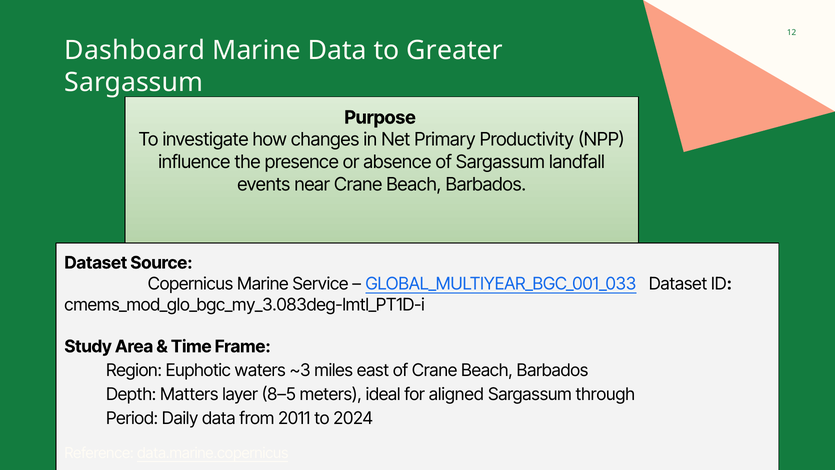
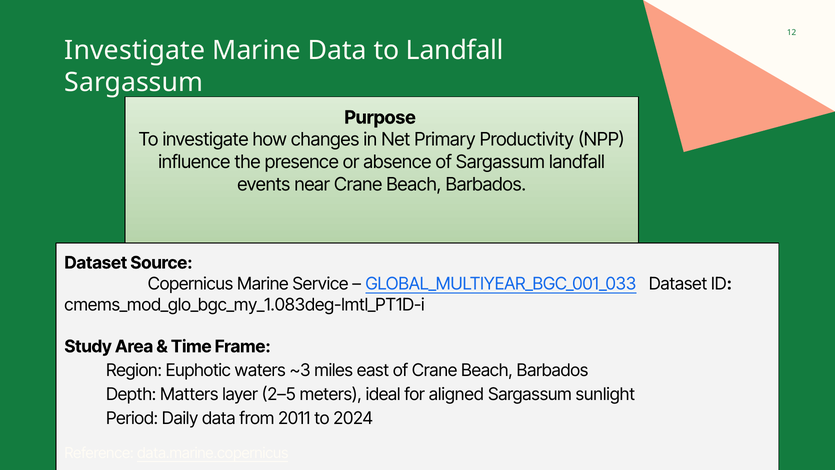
Dashboard: Dashboard -> Investigate (135, 50)
to Greater: Greater -> Landfall (455, 50)
cmems_mod_glo_bgc_my_3.083deg-lmtl_PT1D-i: cmems_mod_glo_bgc_my_3.083deg-lmtl_PT1D-i -> cmems_mod_glo_bgc_my_1.083deg-lmtl_PT1D-i (245, 305)
8–5: 8–5 -> 2–5 (279, 394)
through: through -> sunlight (605, 394)
